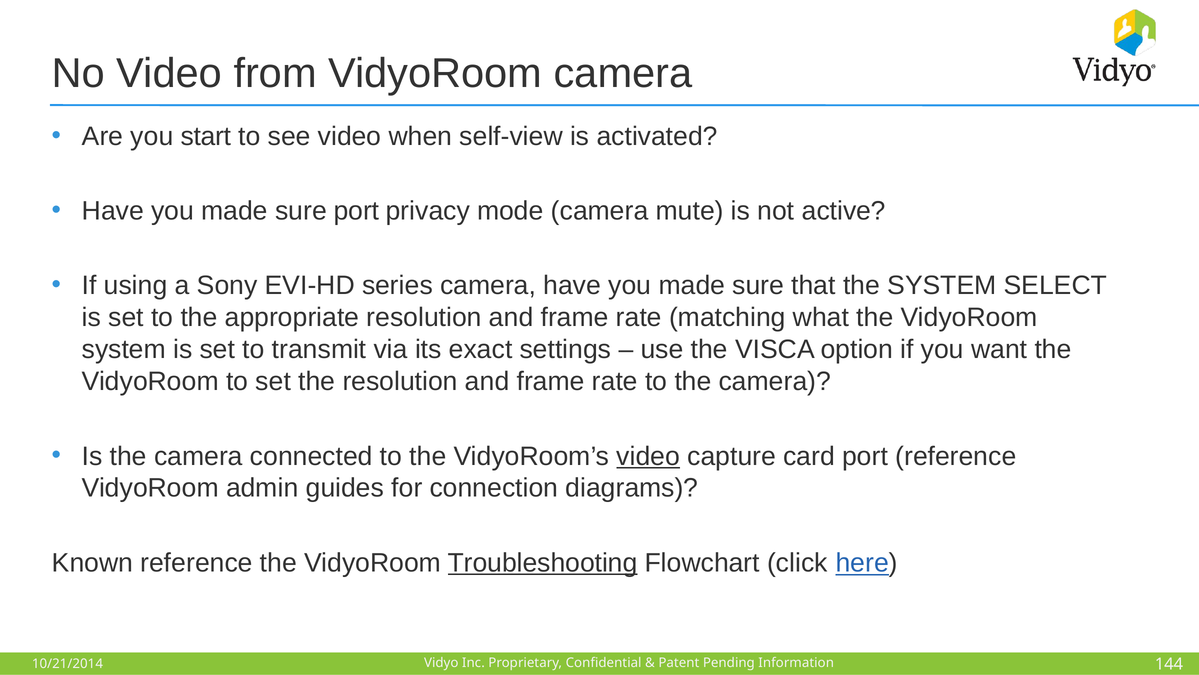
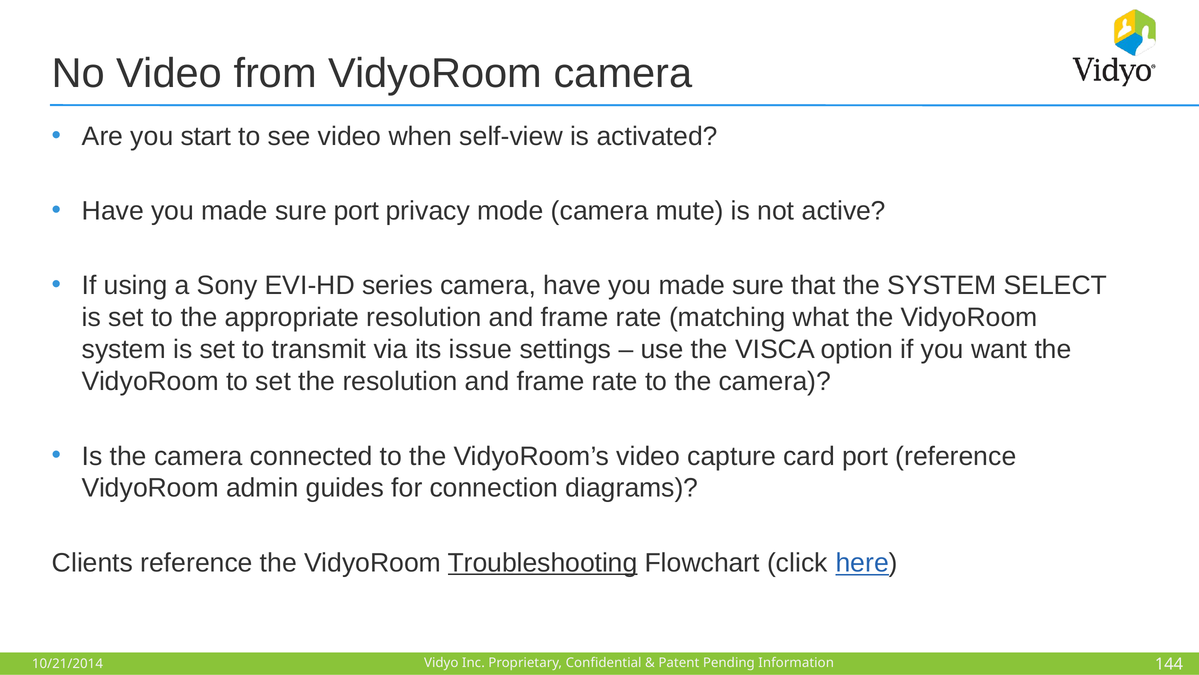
exact: exact -> issue (480, 349)
video underline: present -> none (648, 456)
Known: Known -> Clients (93, 562)
